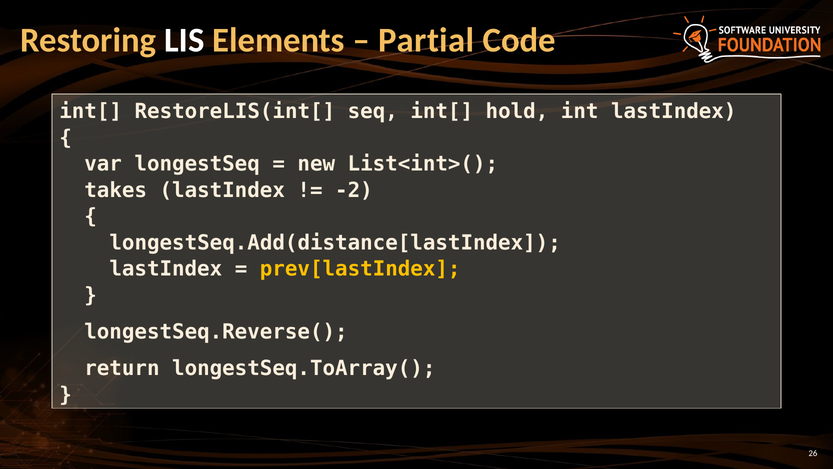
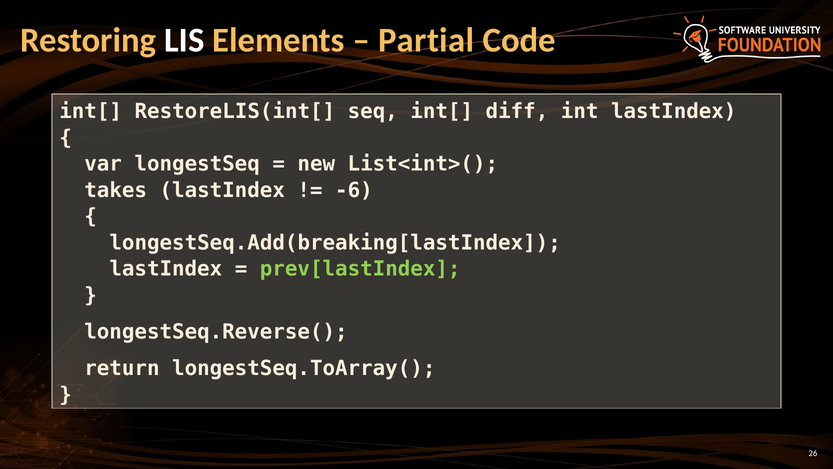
hold: hold -> diff (517, 111)
-2: -2 -> -6 (354, 190)
longestSeq.Add(distance[lastIndex: longestSeq.Add(distance[lastIndex -> longestSeq.Add(breaking[lastIndex (335, 243)
prev[lastIndex colour: yellow -> light green (360, 269)
